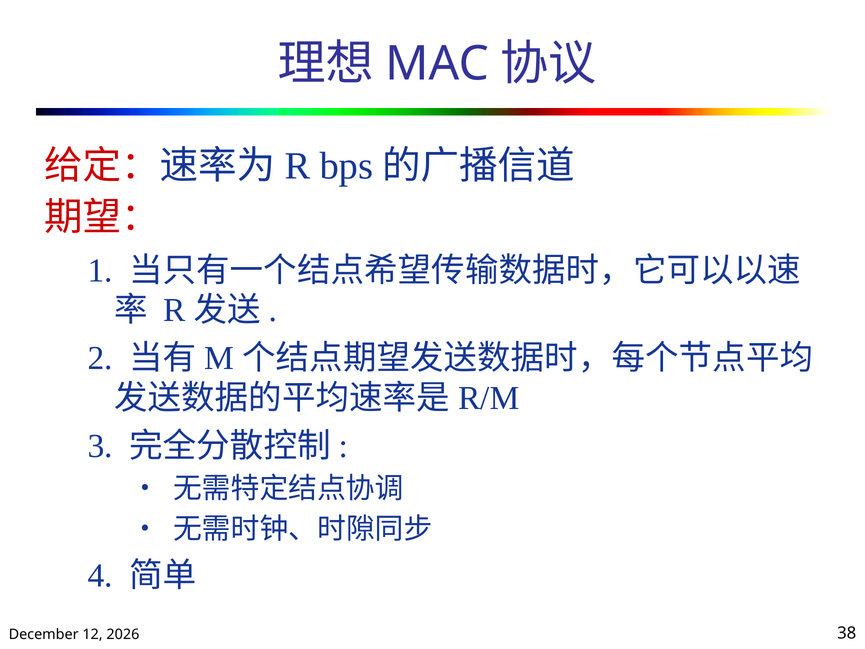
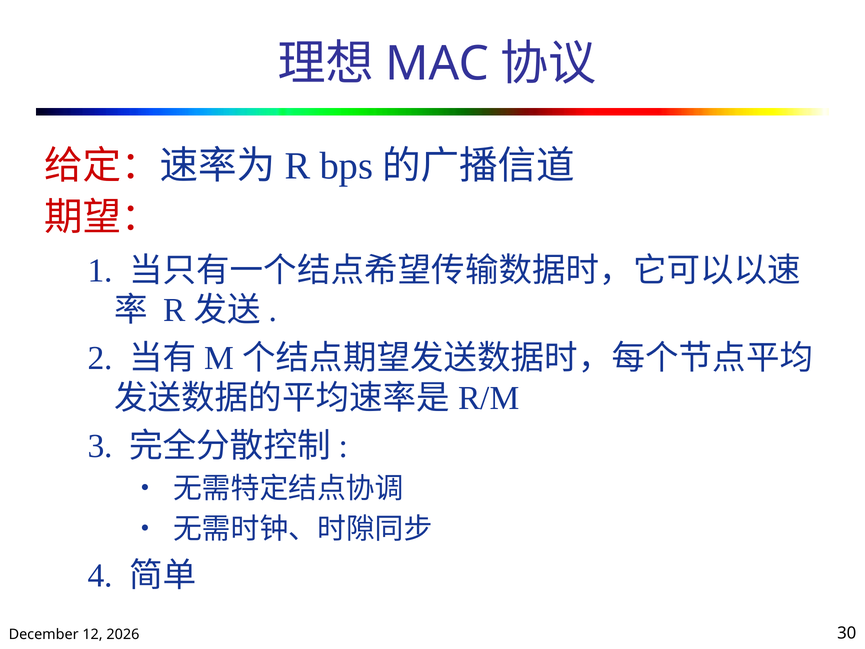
38: 38 -> 30 (847, 633)
